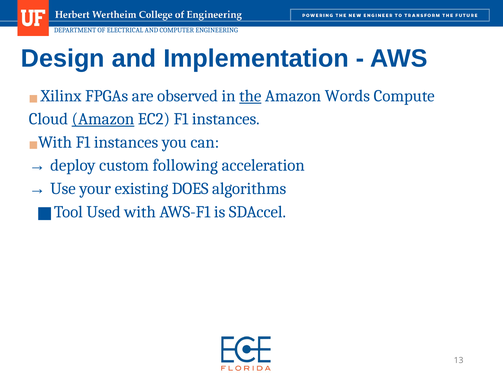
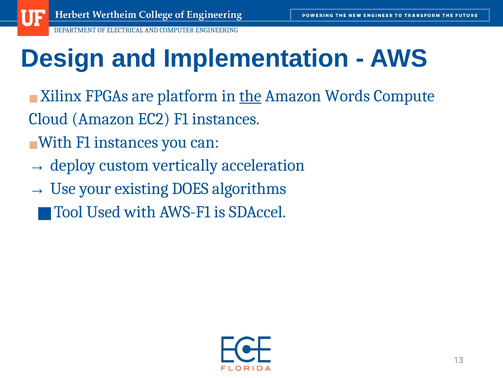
observed: observed -> platform (187, 96)
Amazon underline: present -> none (103, 119)
following: following -> vertically (185, 165)
